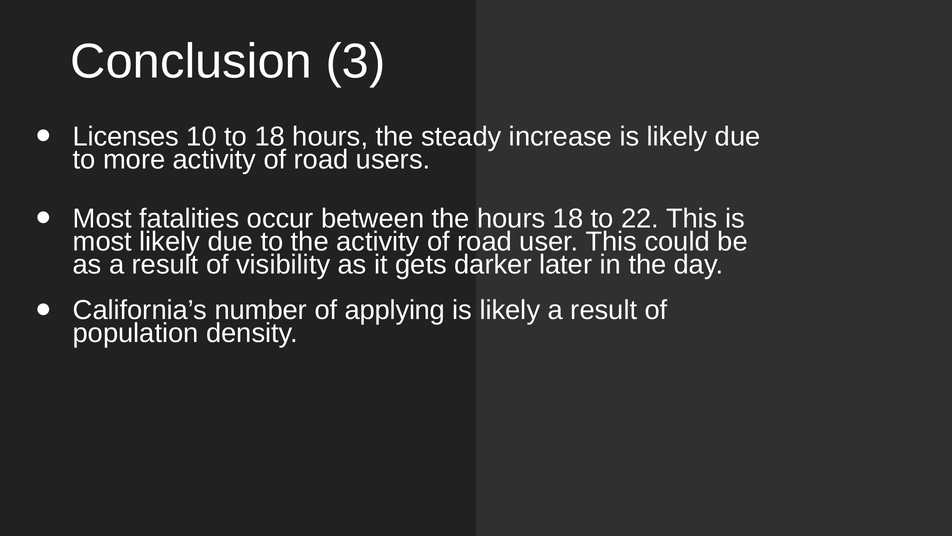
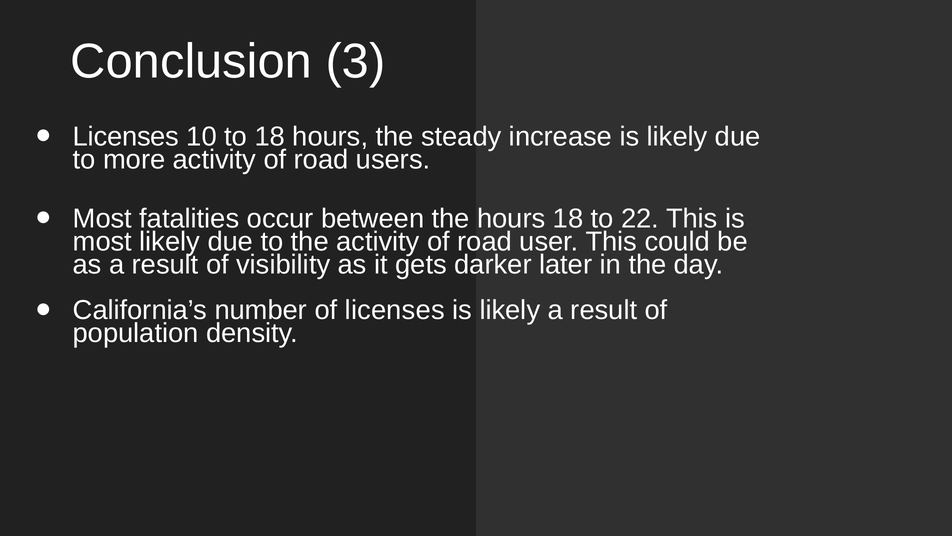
of applying: applying -> licenses (395, 310)
